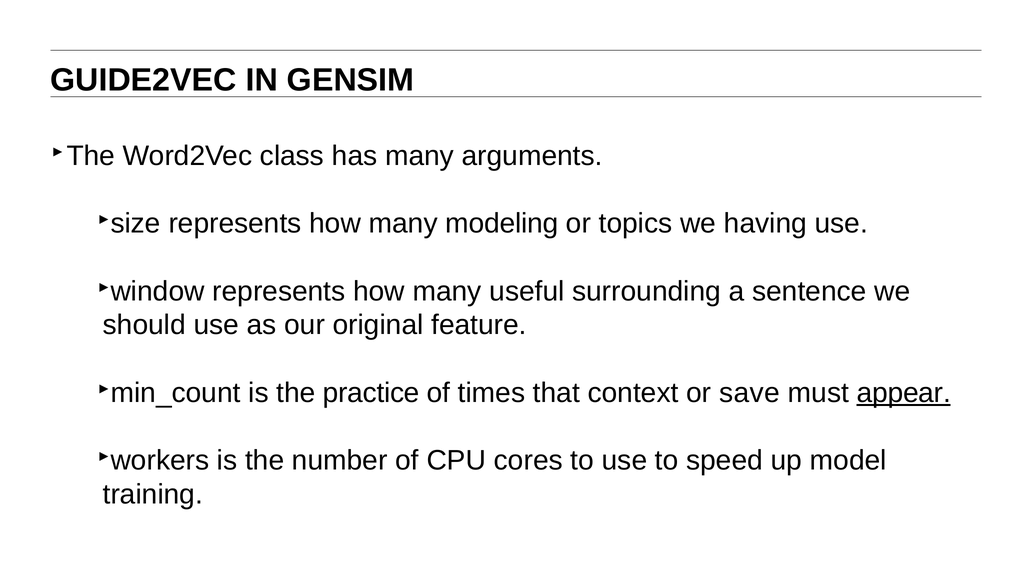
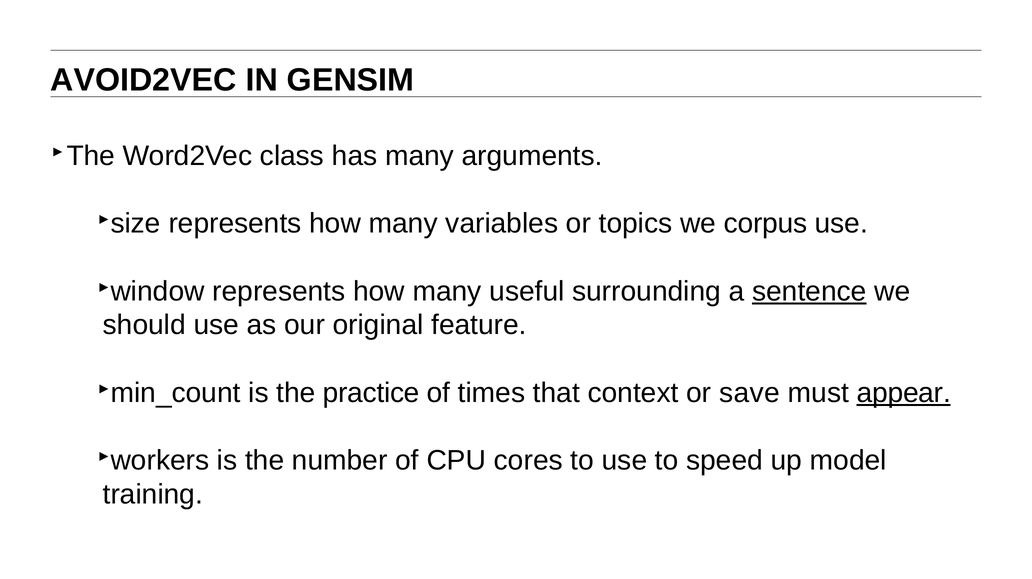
GUIDE2VEC: GUIDE2VEC -> AVOID2VEC (144, 80)
modeling: modeling -> variables (502, 224)
having: having -> corpus (766, 224)
sentence underline: none -> present (809, 292)
